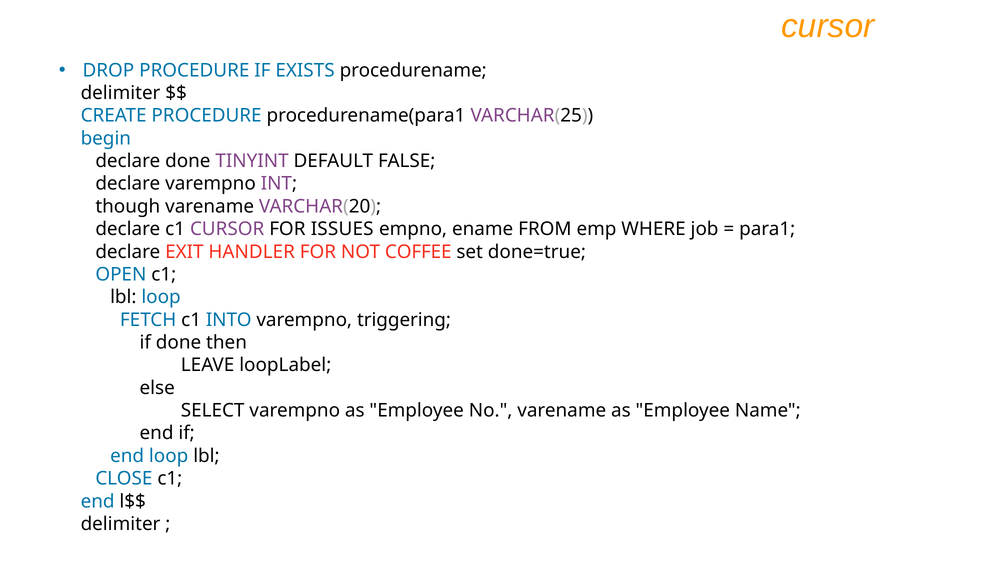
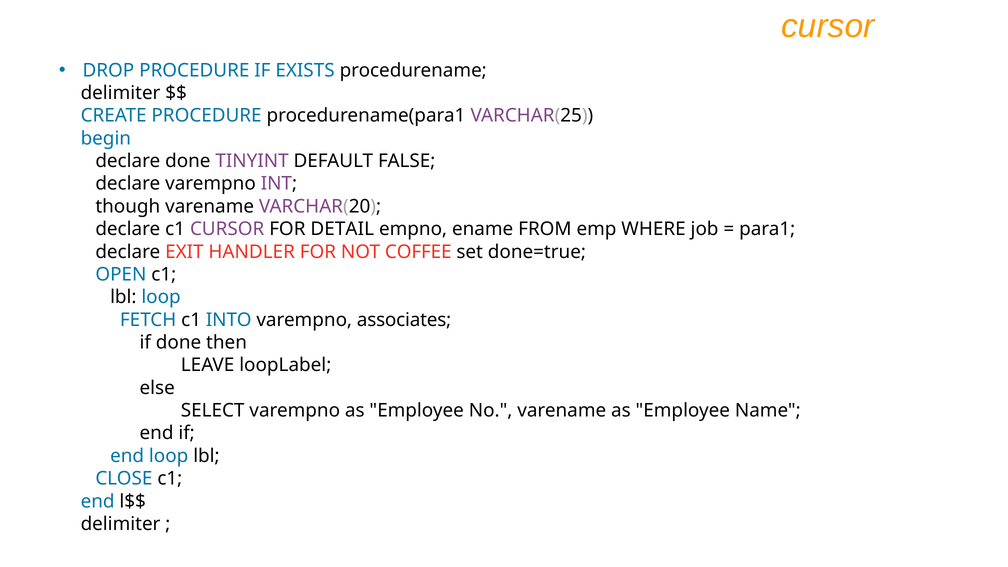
ISSUES: ISSUES -> DETAIL (342, 229)
triggering: triggering -> associates (404, 320)
